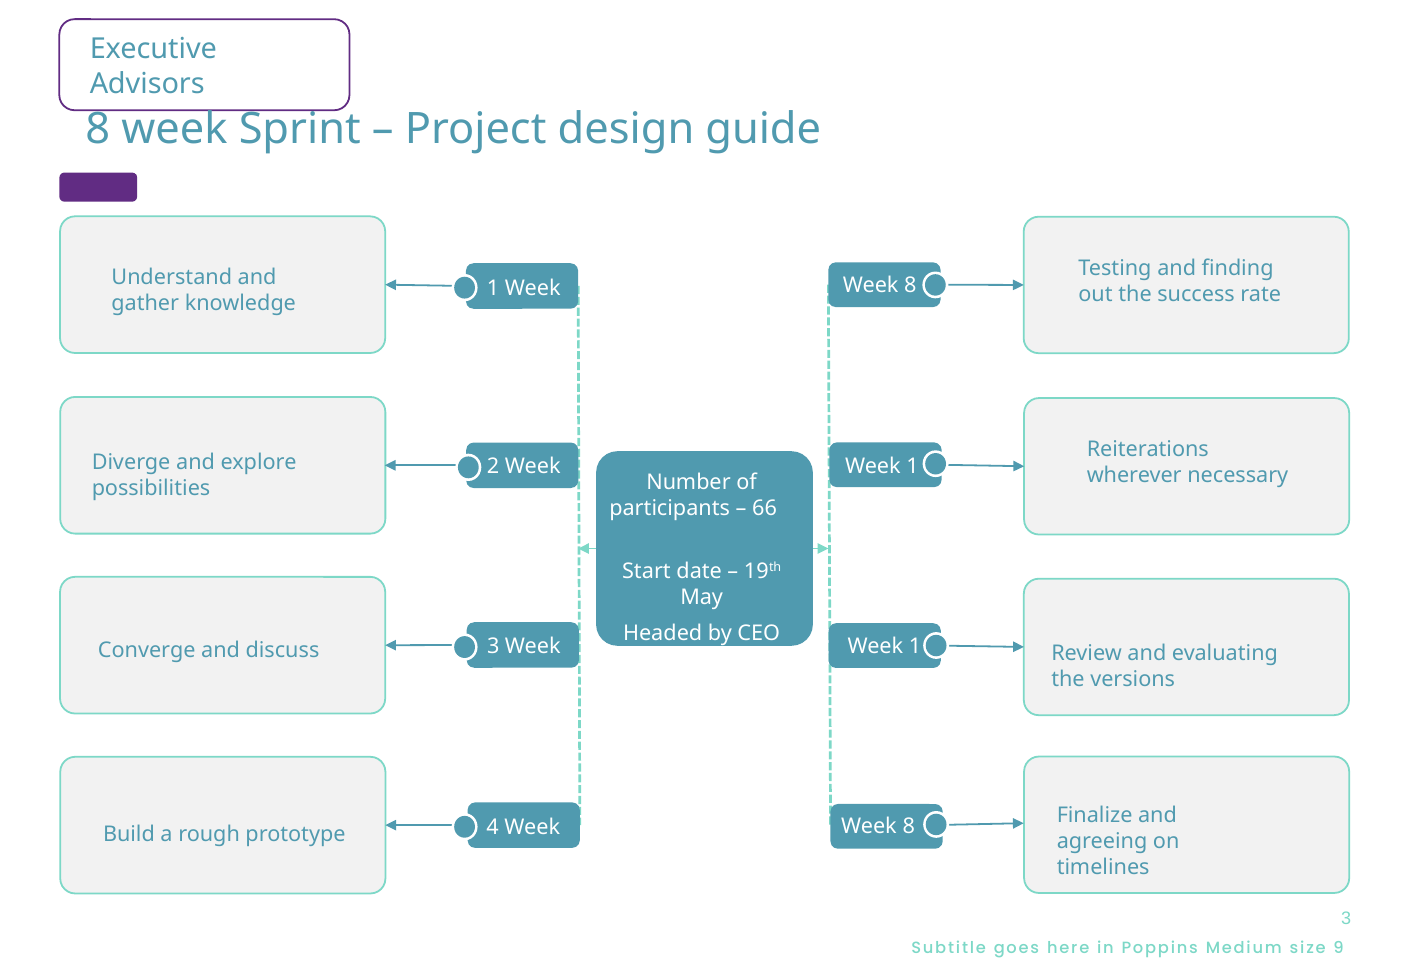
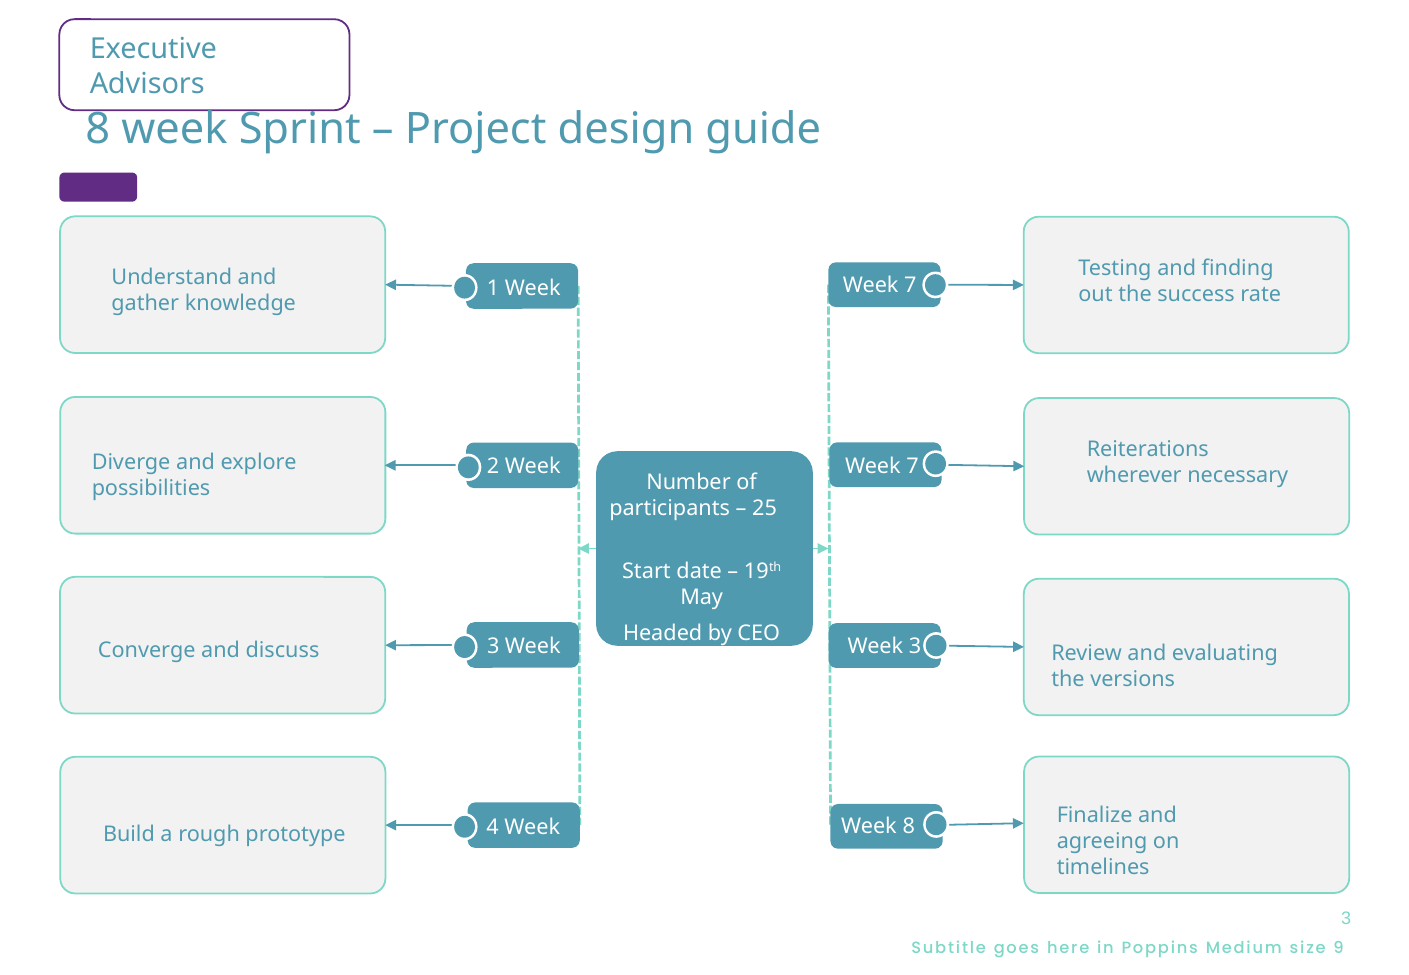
8: 8 -> 7 (910, 286)
1: 1 -> 7 (913, 466)
66: 66 -> 25 (765, 508)
1: 1 -> 3 (915, 647)
